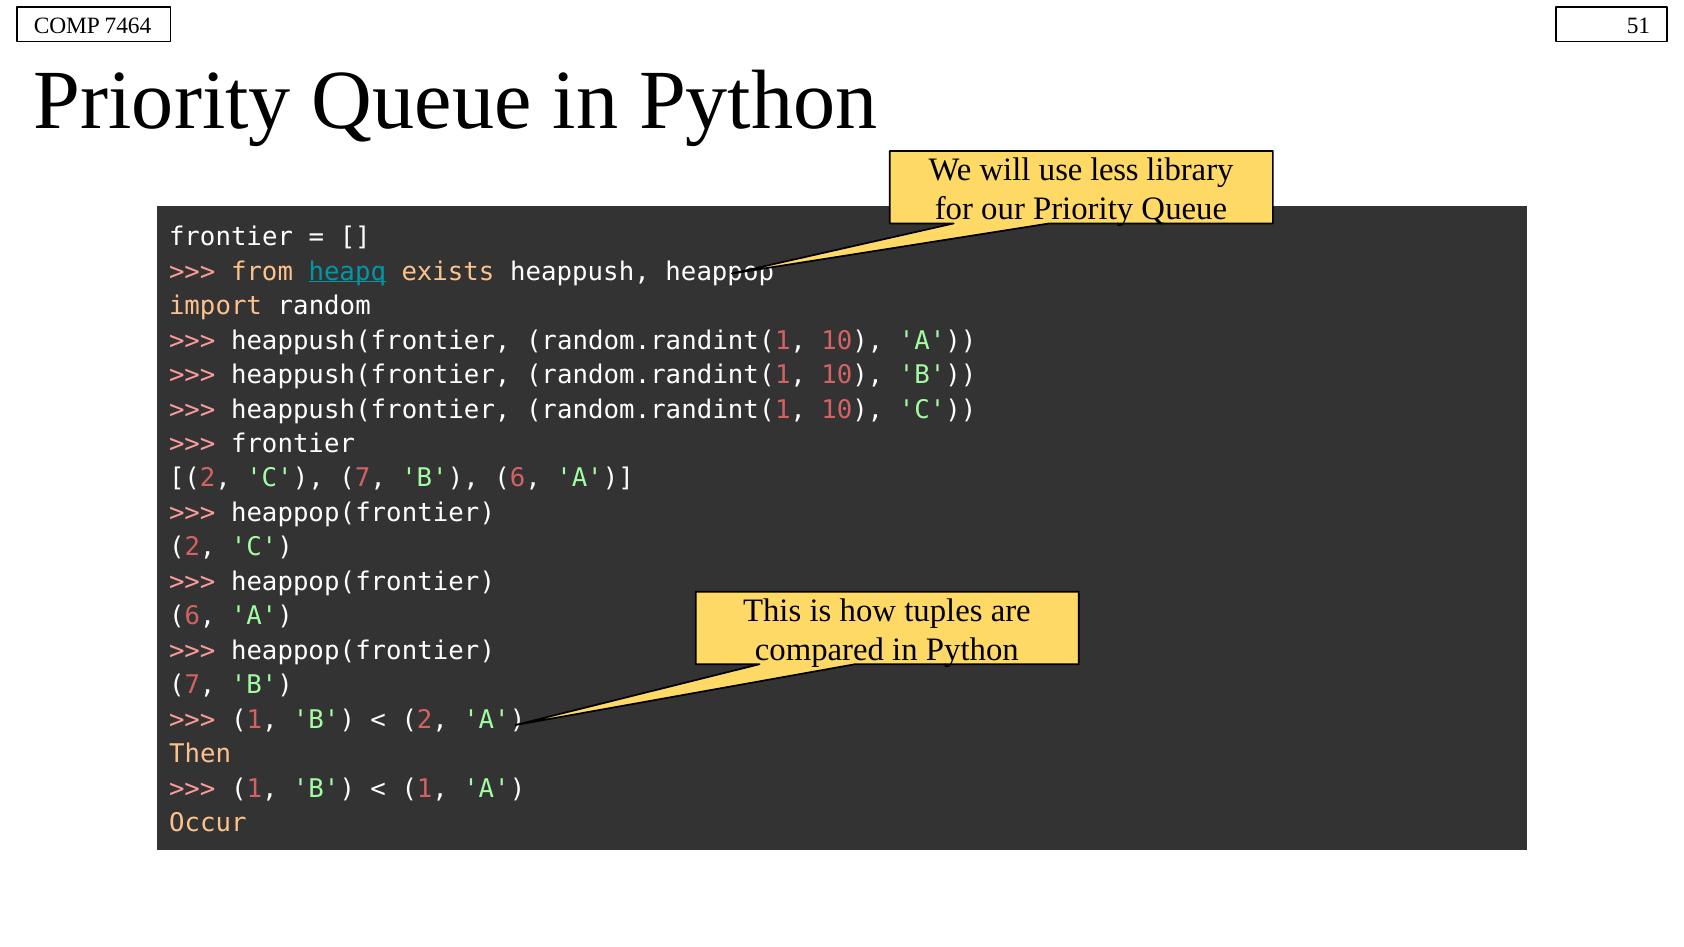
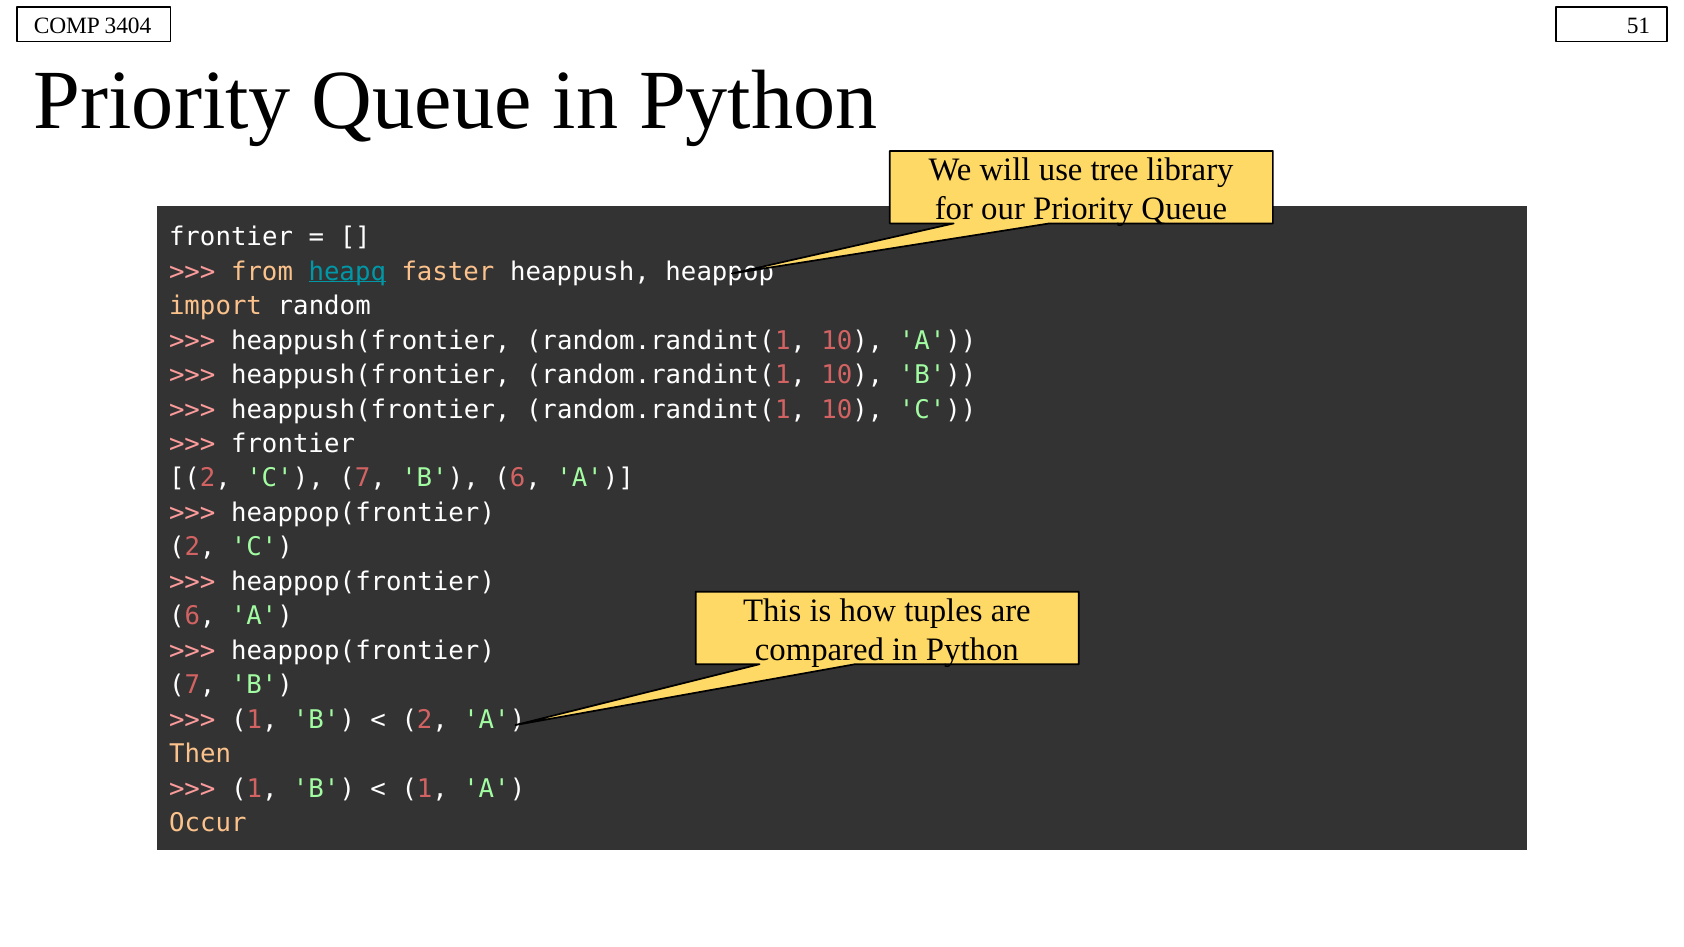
7464: 7464 -> 3404 (128, 26)
less: less -> tree (1115, 170)
exists: exists -> faster (448, 272)
